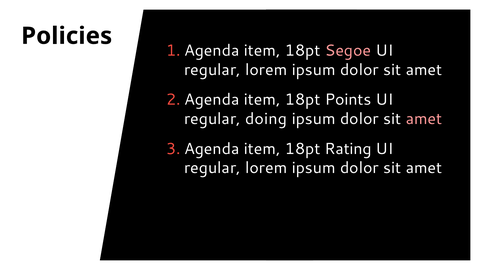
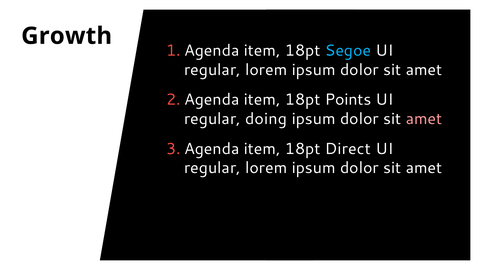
Policies: Policies -> Growth (67, 36)
Segoe colour: pink -> light blue (348, 51)
Rating: Rating -> Direct (348, 149)
